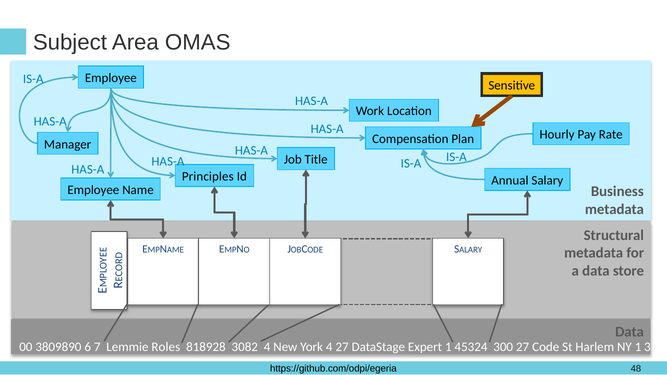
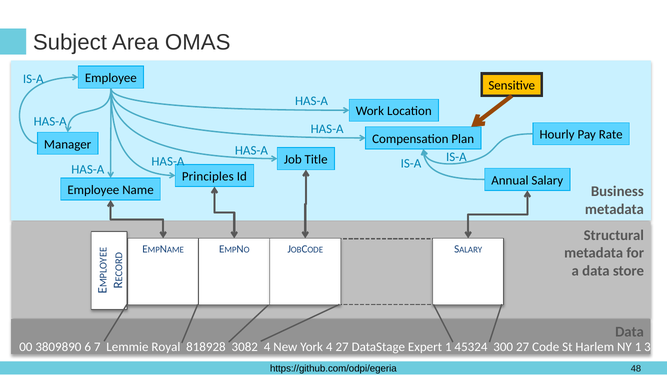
Roles: Roles -> Royal (166, 347)
